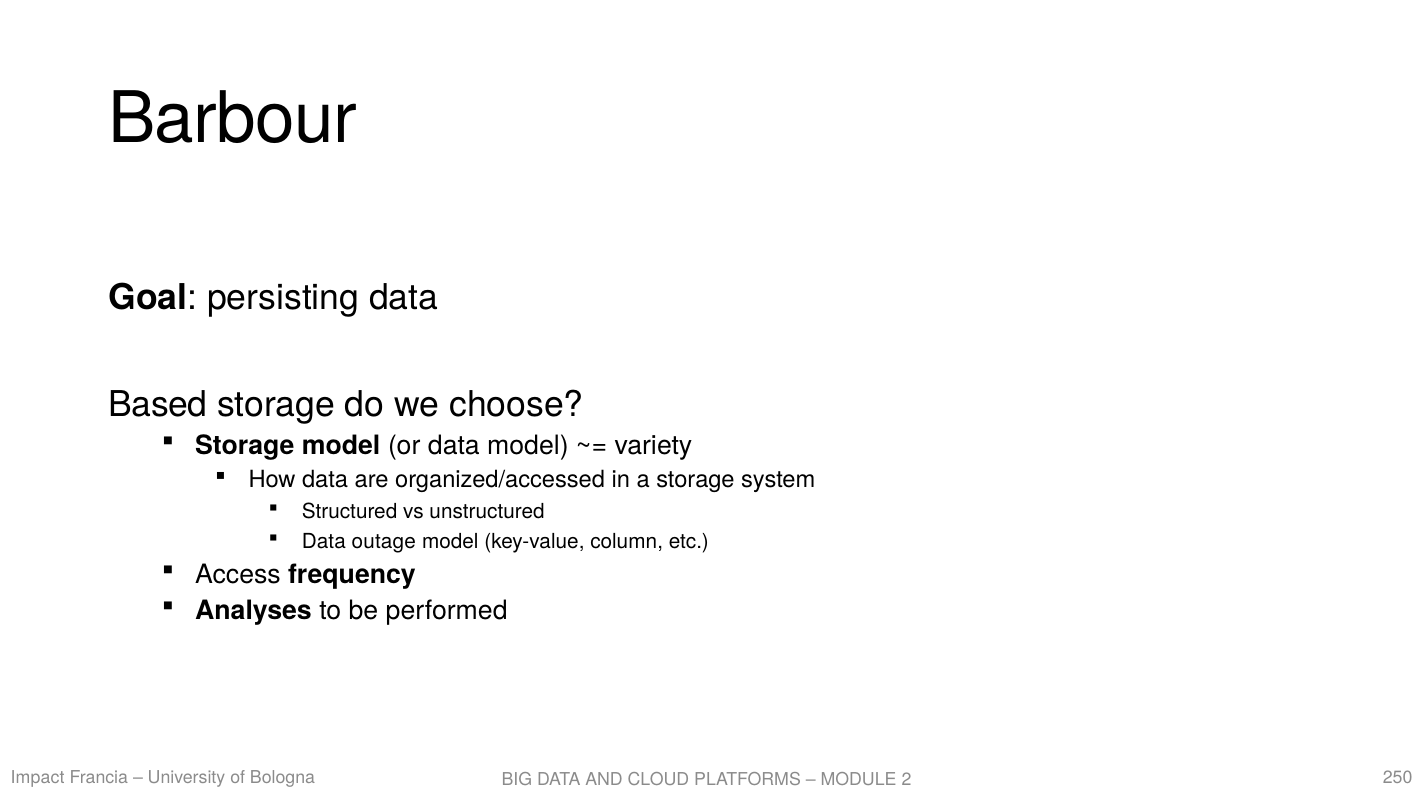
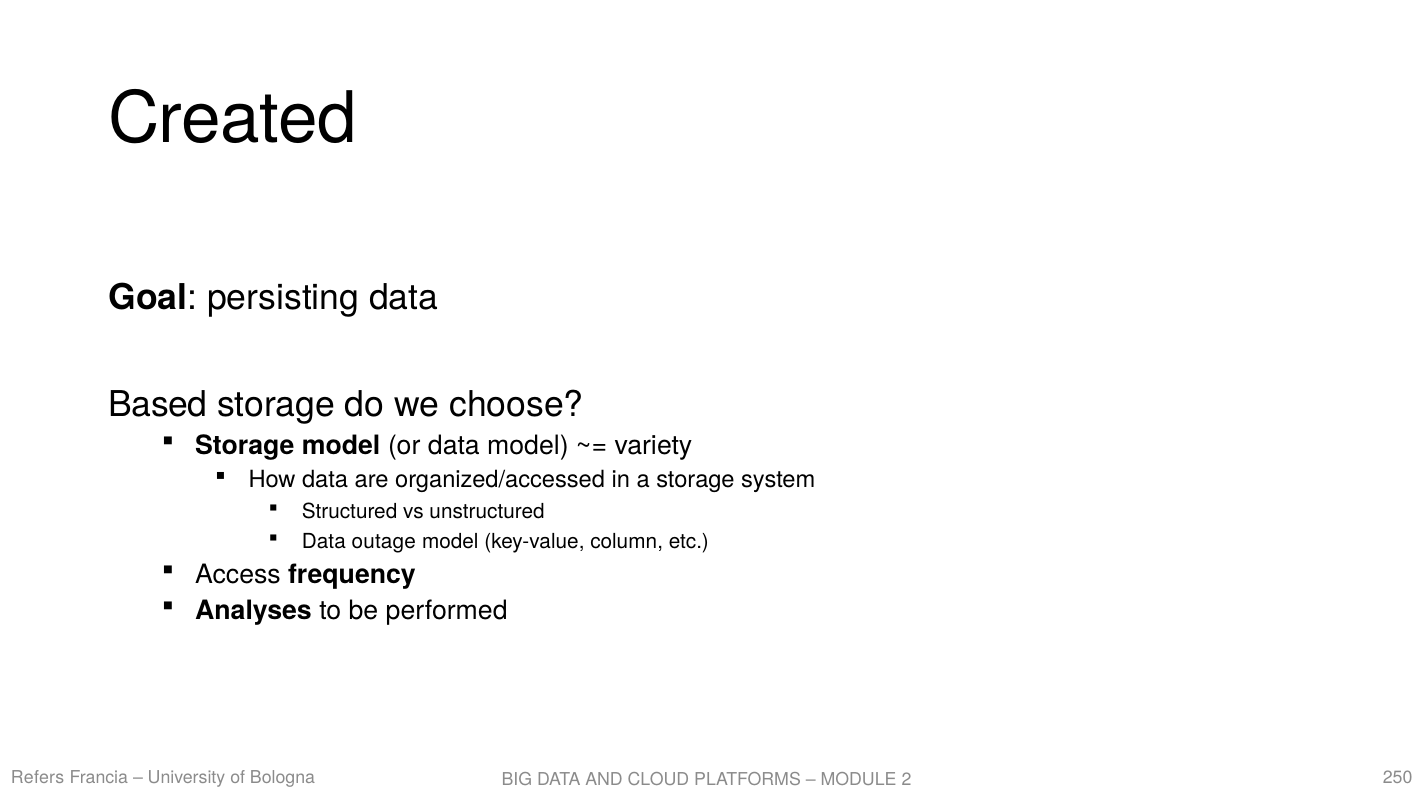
Barbour: Barbour -> Created (233, 120)
Impact: Impact -> Refers (38, 778)
